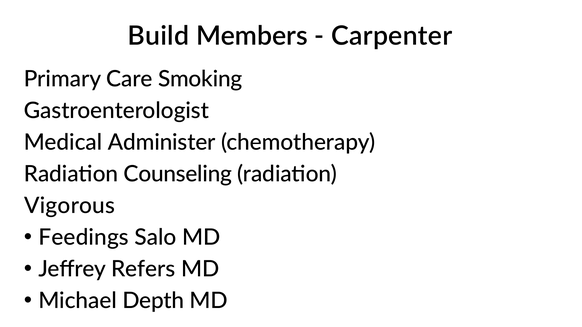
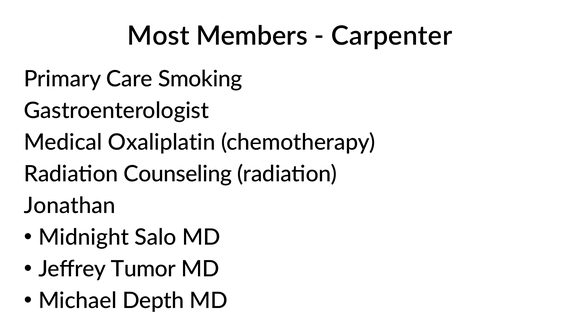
Build: Build -> Most (158, 36)
Administer: Administer -> Oxaliplatin (162, 143)
Vigorous: Vigorous -> Jonathan (70, 206)
Feedings: Feedings -> Midnight (84, 238)
Refers: Refers -> Tumor (143, 269)
